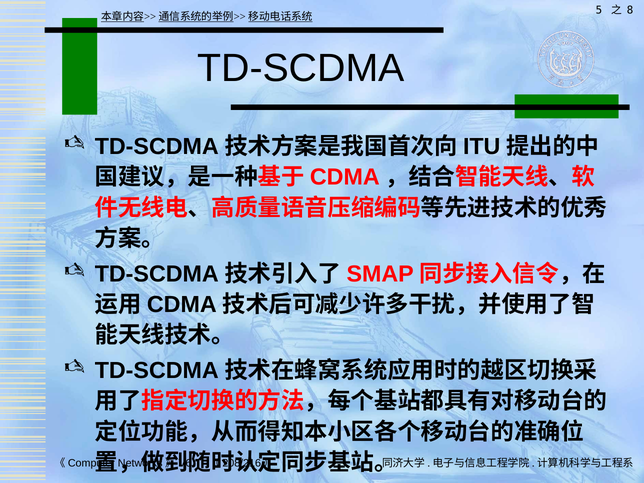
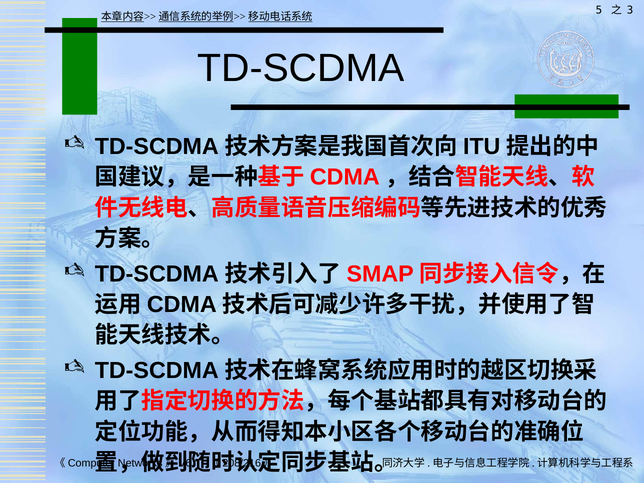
8: 8 -> 3 (630, 10)
